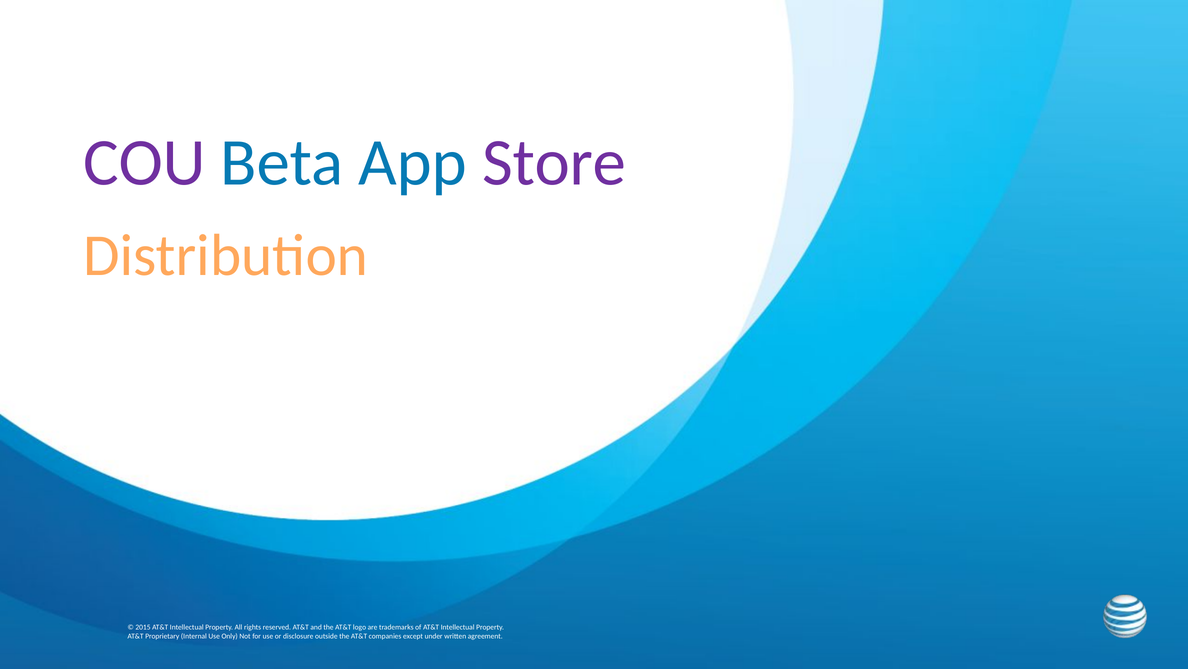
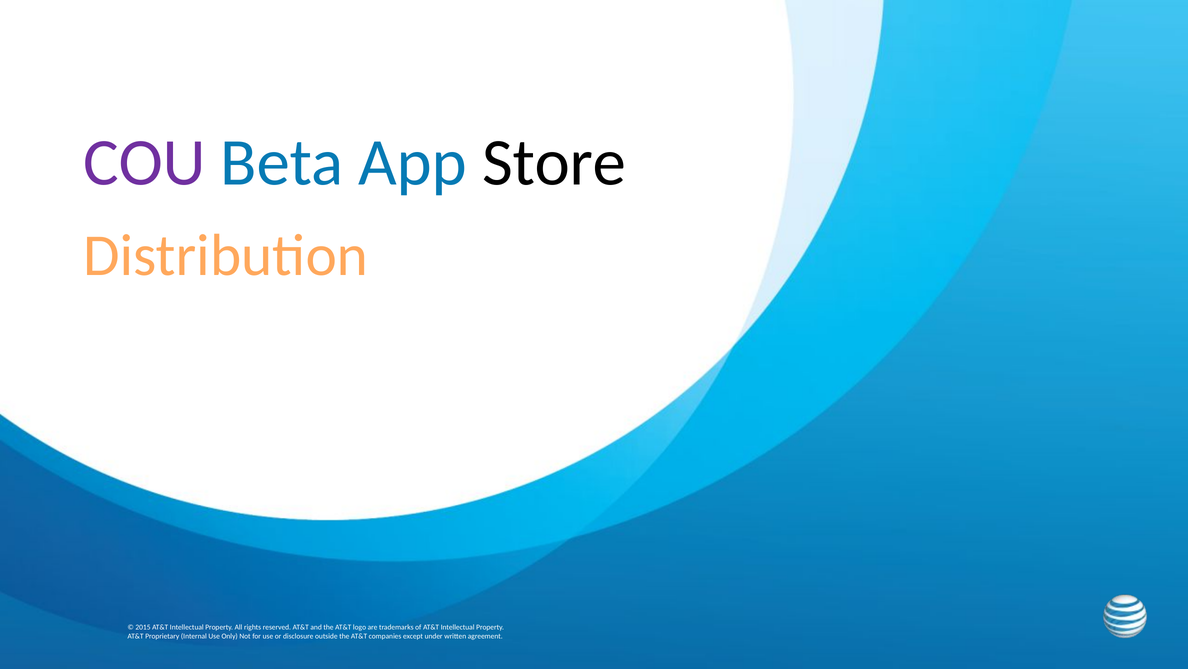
Store colour: purple -> black (554, 163)
